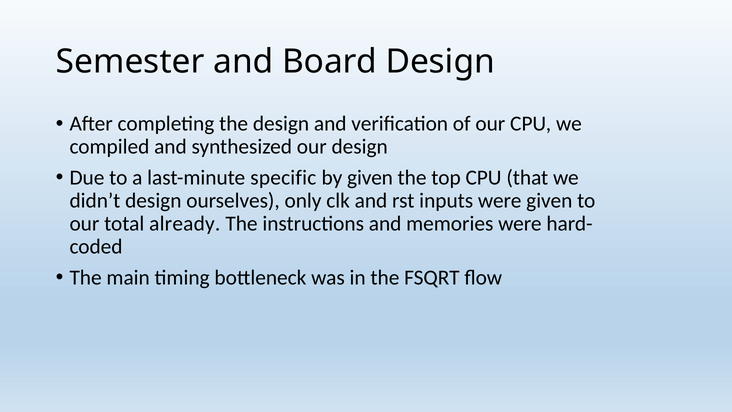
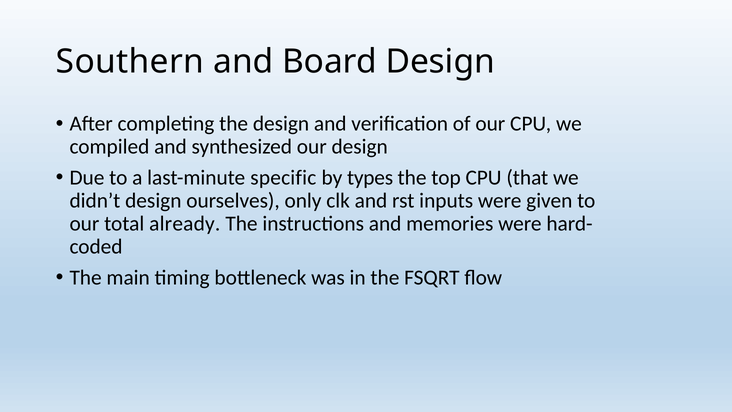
Semester: Semester -> Southern (130, 61)
by given: given -> types (370, 178)
